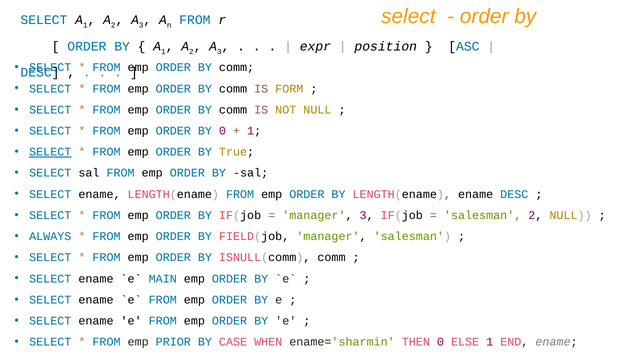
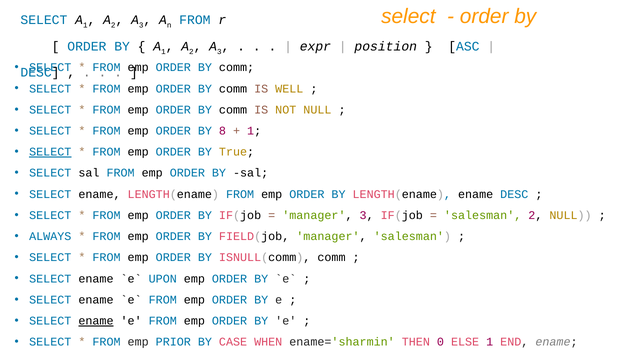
FORM: FORM -> WELL (289, 89)
BY 0: 0 -> 8 (223, 131)
MAIN: MAIN -> UPON (163, 278)
ename underline: none -> present (96, 321)
